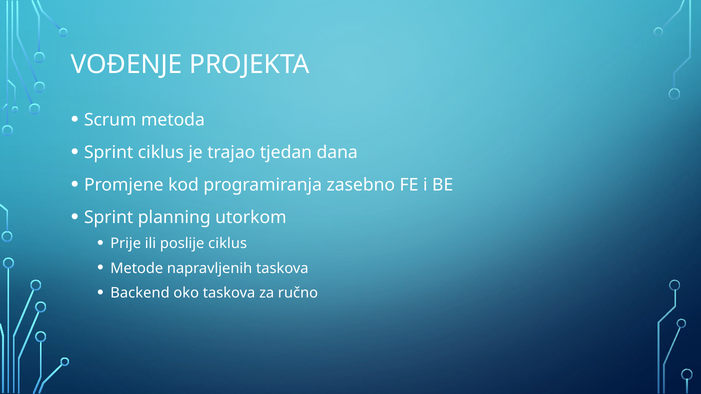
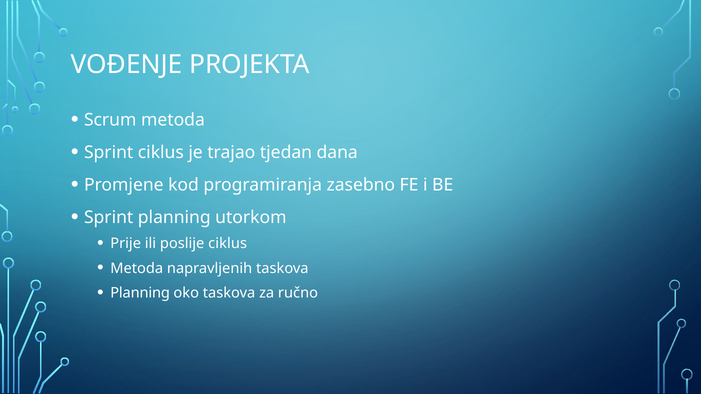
Metode: Metode -> Metoda (137, 268)
Backend: Backend -> Planning (140, 293)
